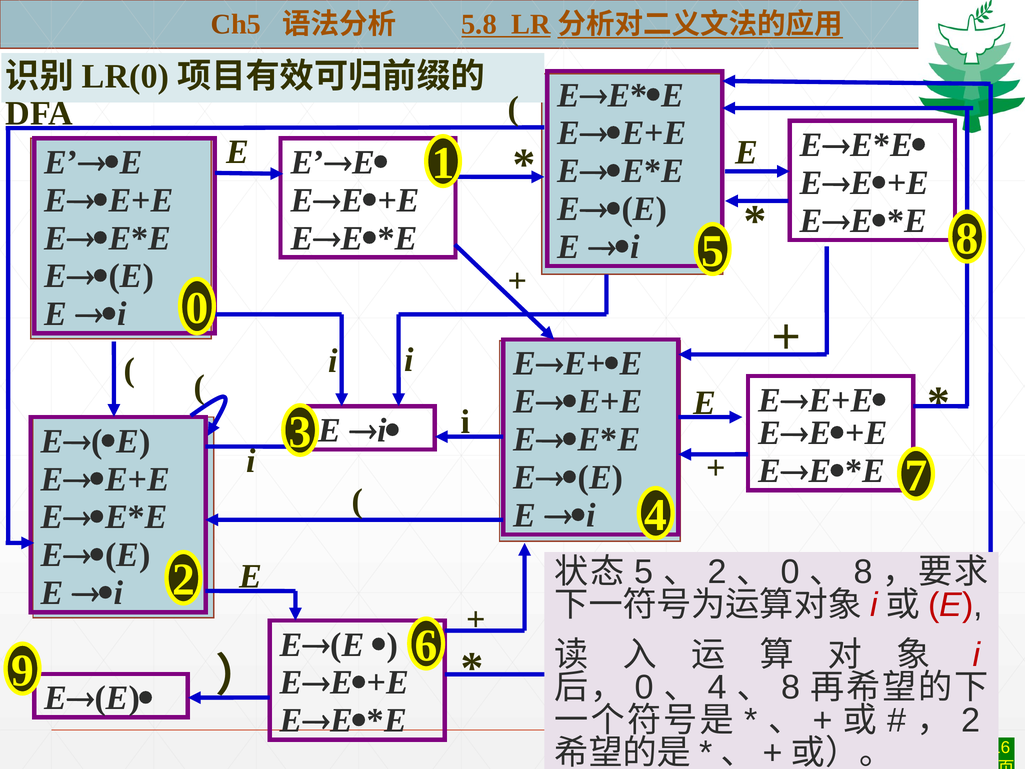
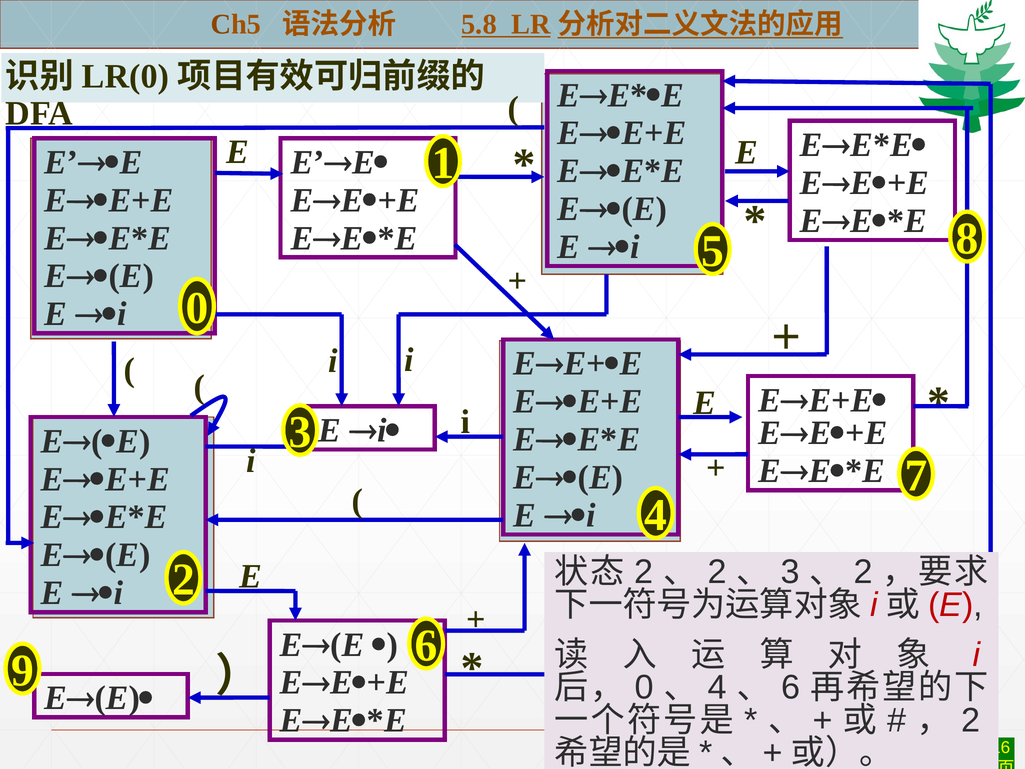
5: 5 -> 2 (644, 572)
0: 0 -> 3 (790, 572)
8: 8 -> 2 (863, 572)
8: 8 -> 6 (791, 687)
